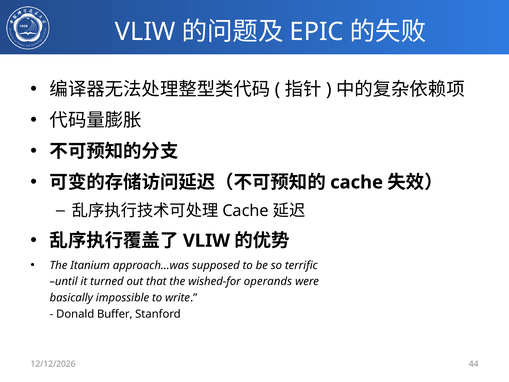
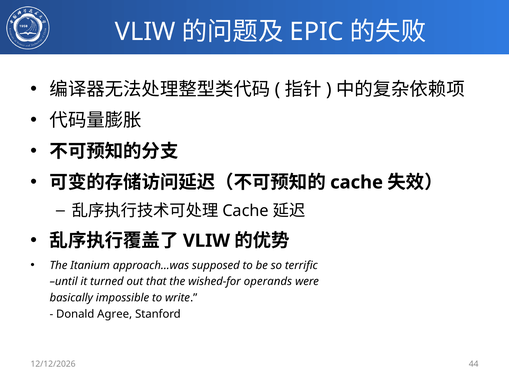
Buffer: Buffer -> Agree (115, 314)
